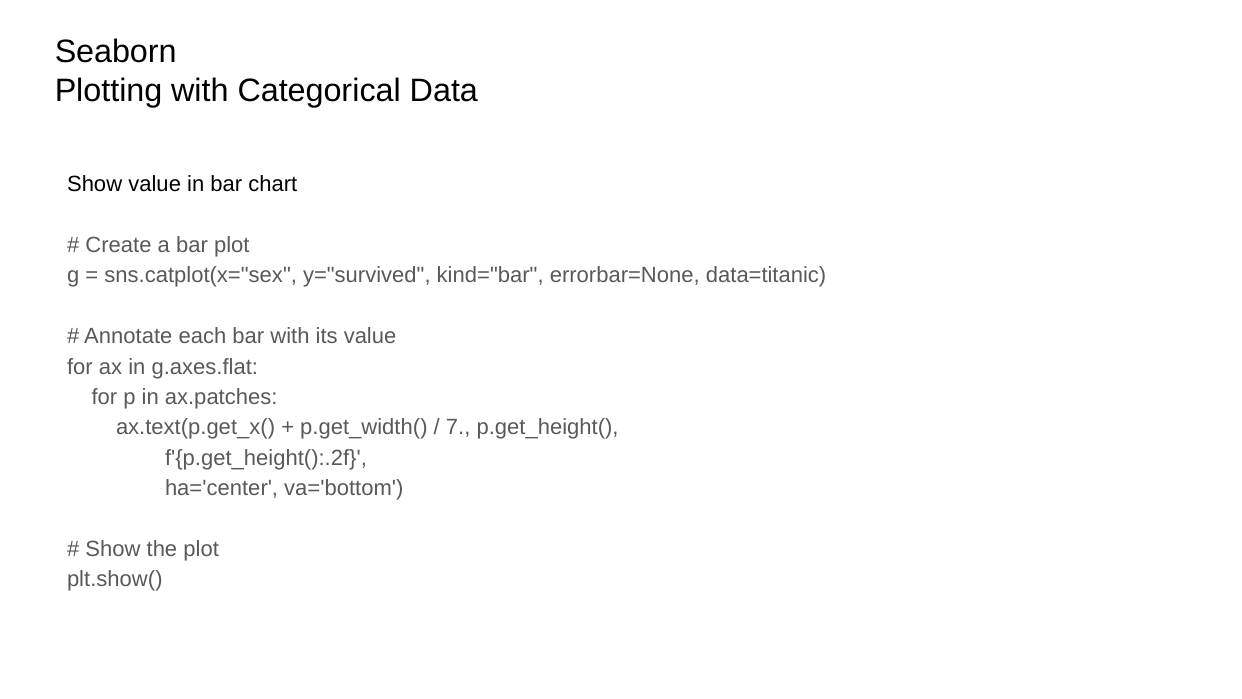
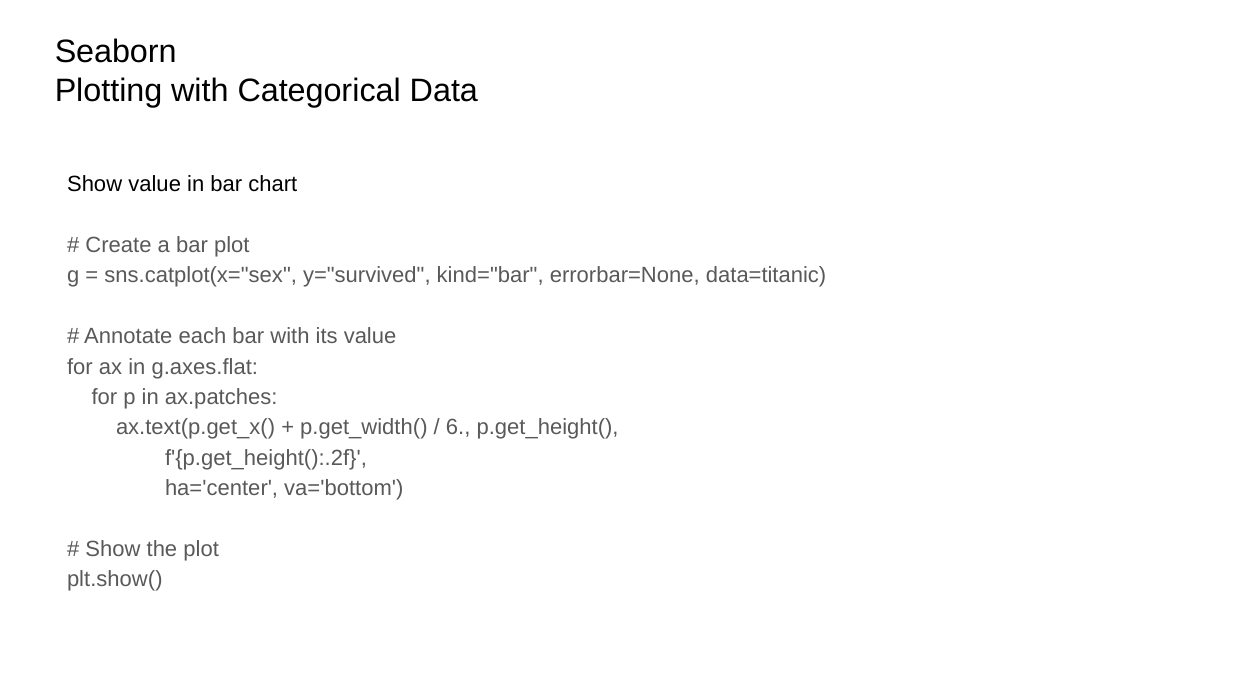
7: 7 -> 6 (458, 427)
